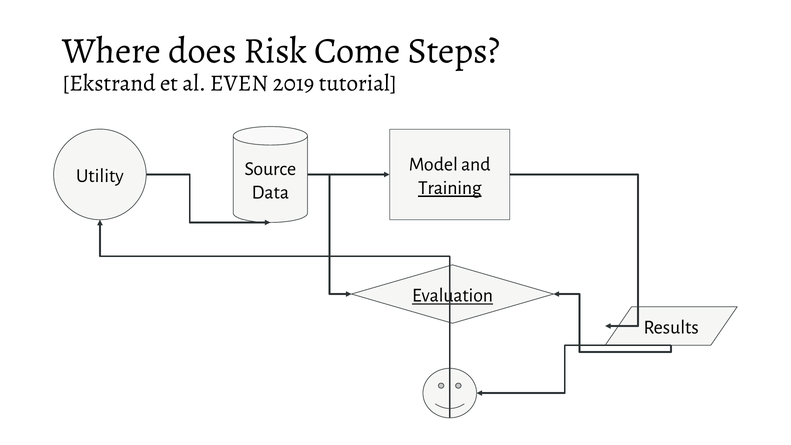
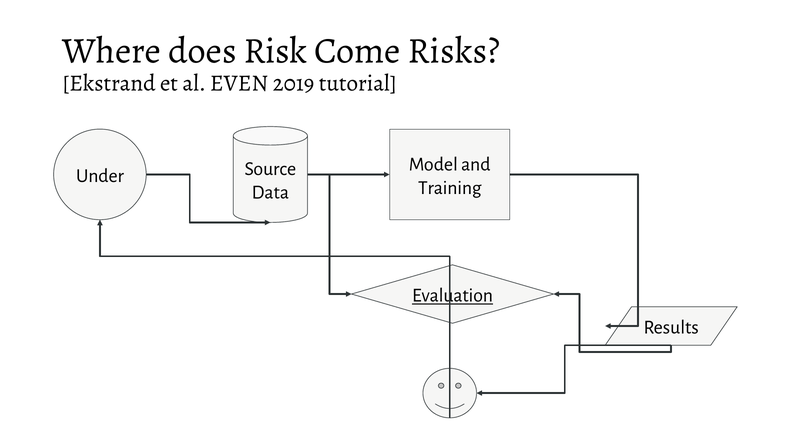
Steps: Steps -> Risks (454, 51)
Utility: Utility -> Under (100, 176)
Training underline: present -> none (450, 188)
